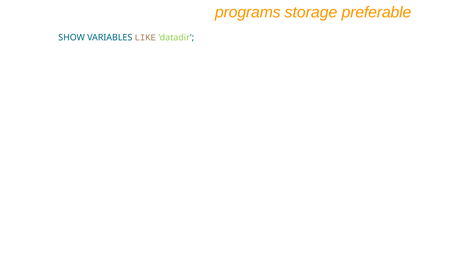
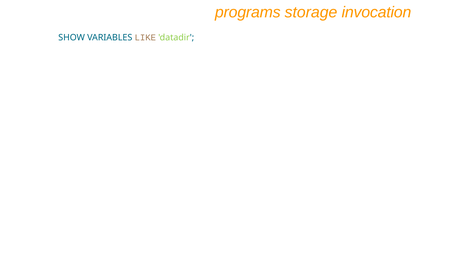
preferable: preferable -> invocation (376, 12)
